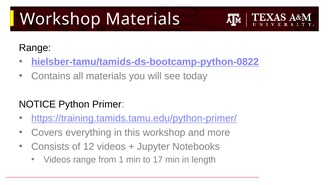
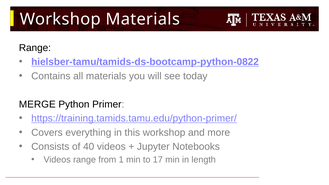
NOTICE: NOTICE -> MERGE (37, 104)
12: 12 -> 40 (89, 147)
